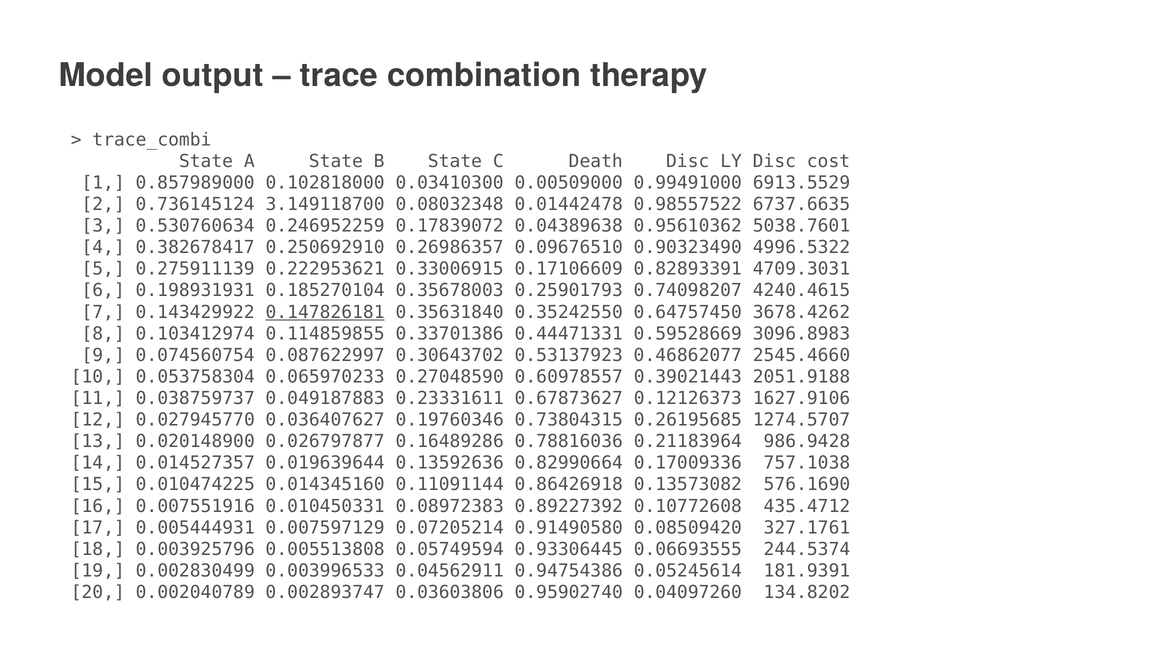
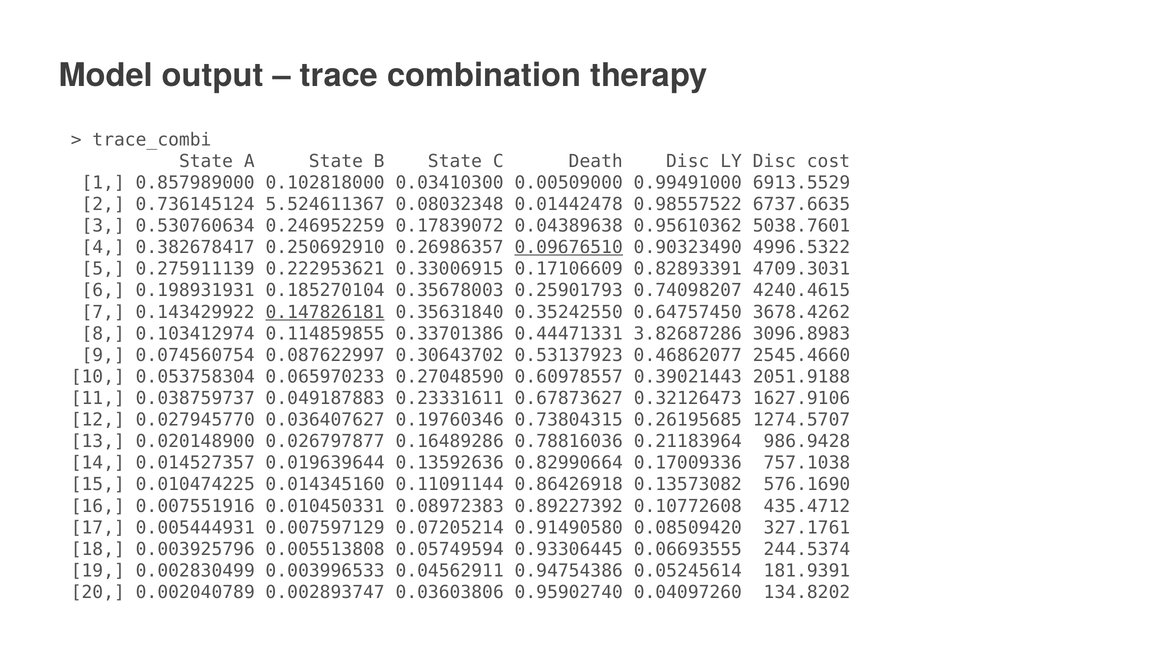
3.149118700: 3.149118700 -> 5.524611367 (325, 204)
0.09676510 underline: none -> present (569, 247)
0.59528669: 0.59528669 -> 3.82687286 (688, 333)
0.12126373: 0.12126373 -> 0.32126473 (688, 398)
